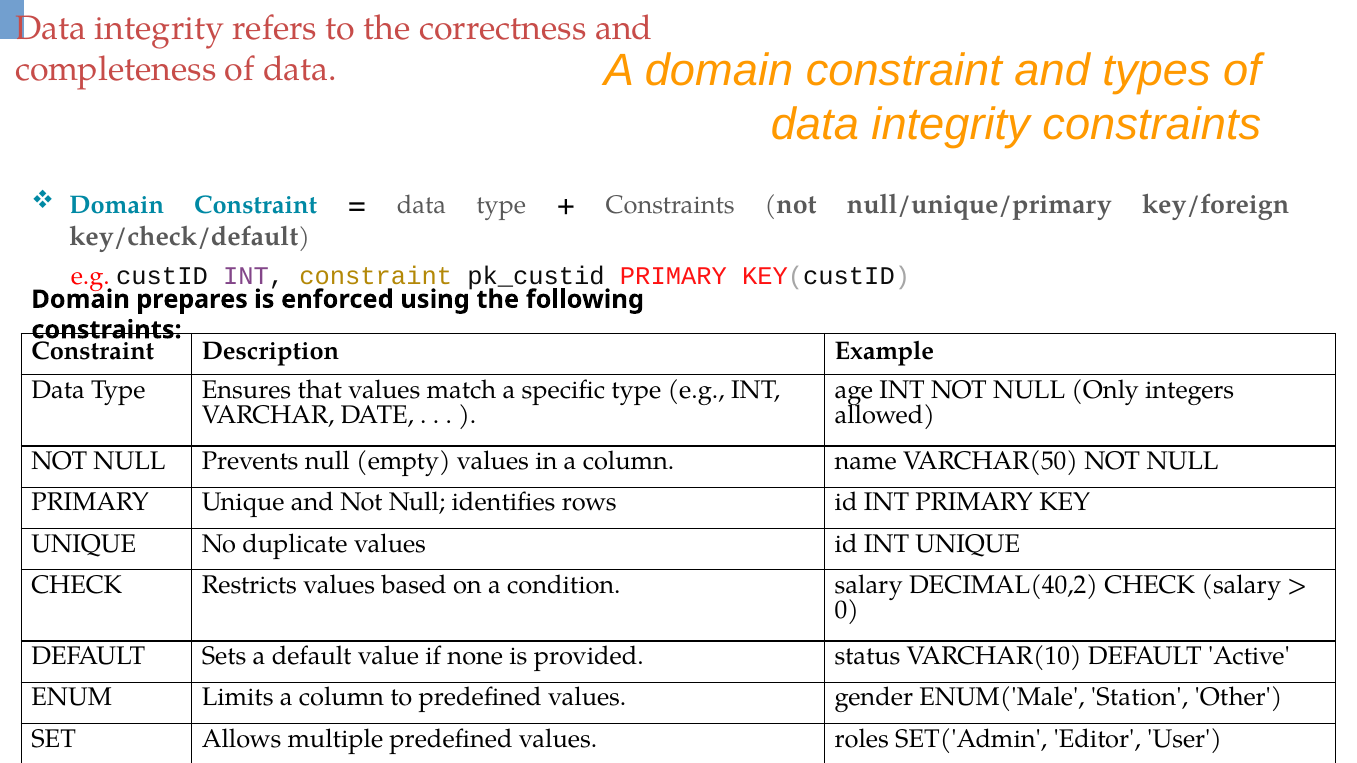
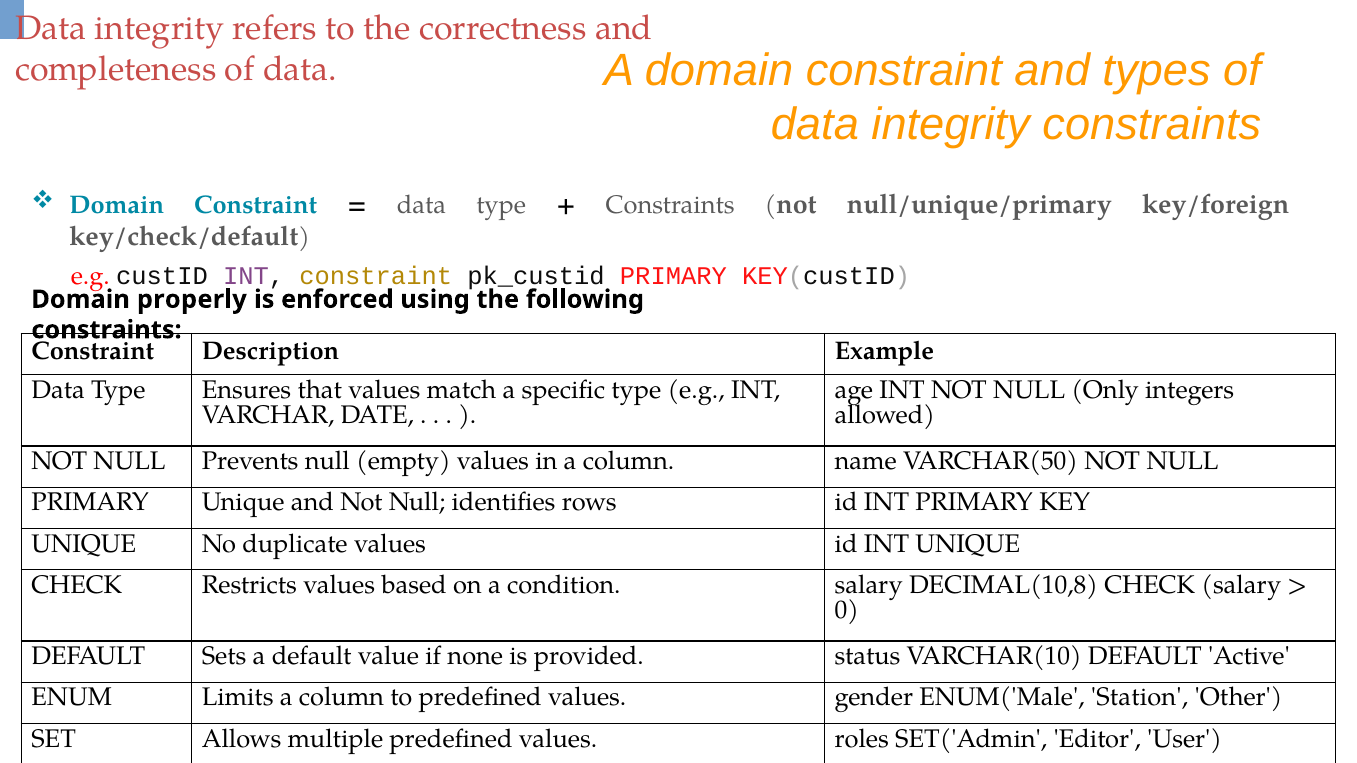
prepares: prepares -> properly (192, 299)
DECIMAL(40,2: DECIMAL(40,2 -> DECIMAL(10,8 (1004, 585)
